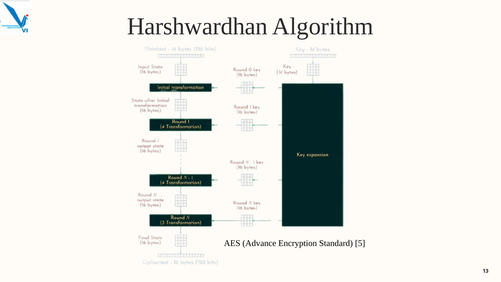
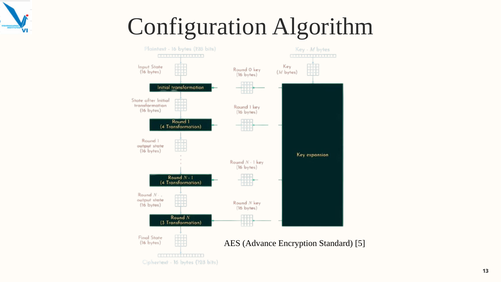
Harshwardhan: Harshwardhan -> Configuration (197, 26)
